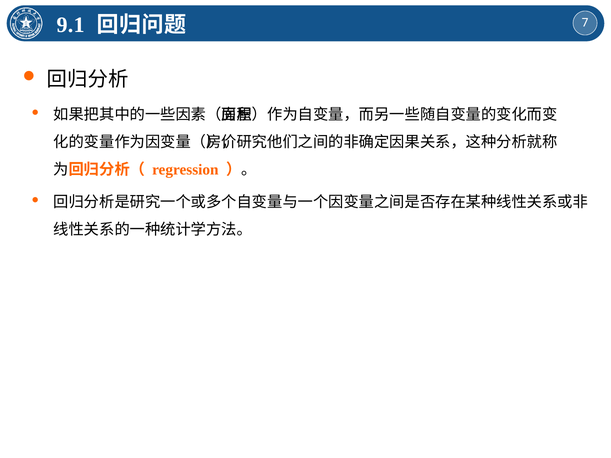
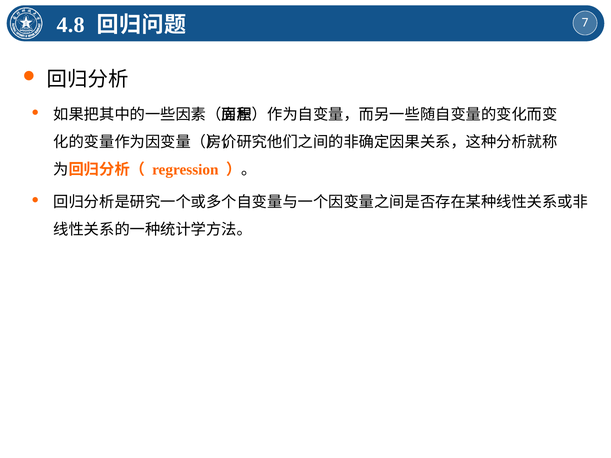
9.1: 9.1 -> 4.8 (71, 25)
